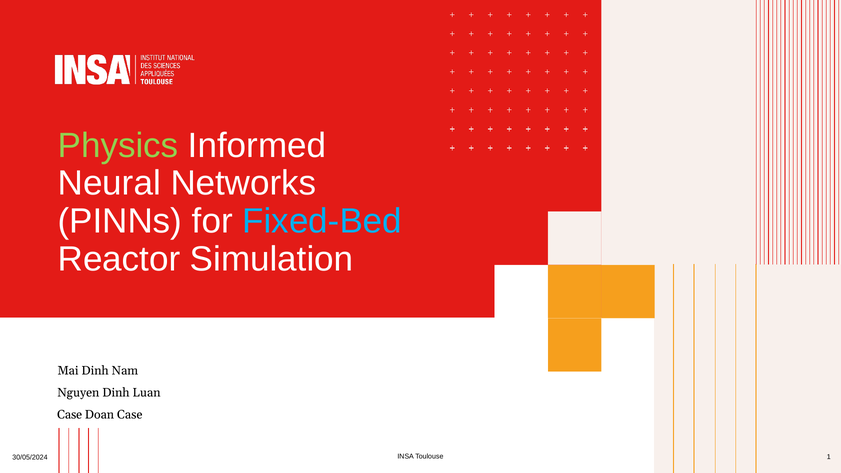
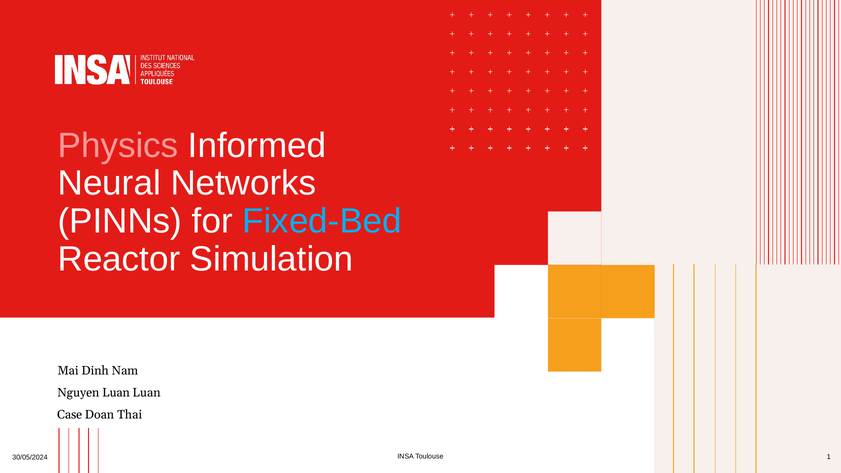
Physics colour: light green -> pink (118, 146)
Nguyen Dinh: Dinh -> Luan (116, 393)
Doan Case: Case -> Thai (130, 415)
